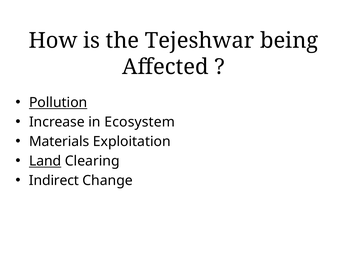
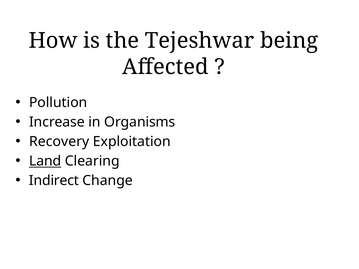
Pollution underline: present -> none (58, 103)
Ecosystem: Ecosystem -> Organisms (140, 122)
Materials: Materials -> Recovery (59, 142)
